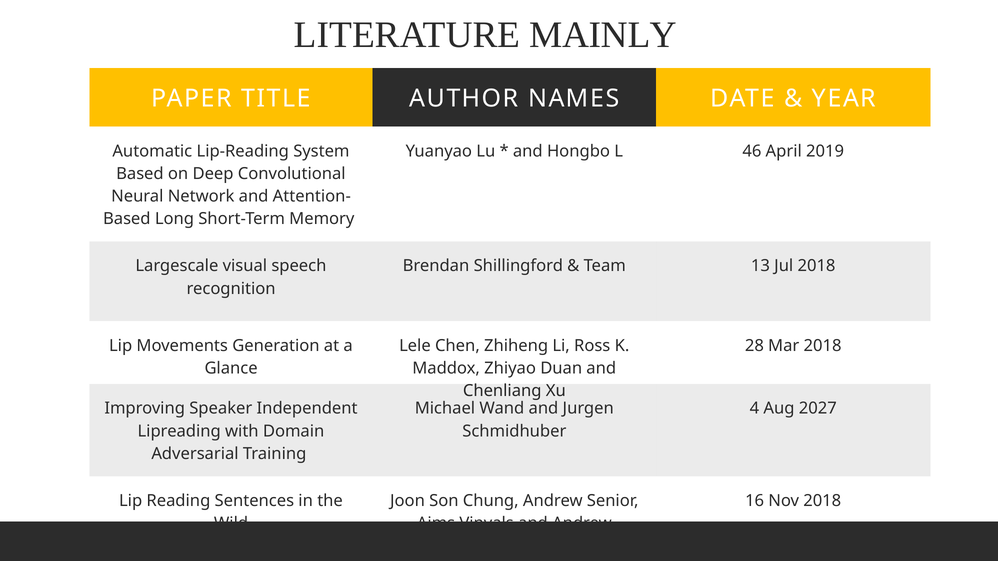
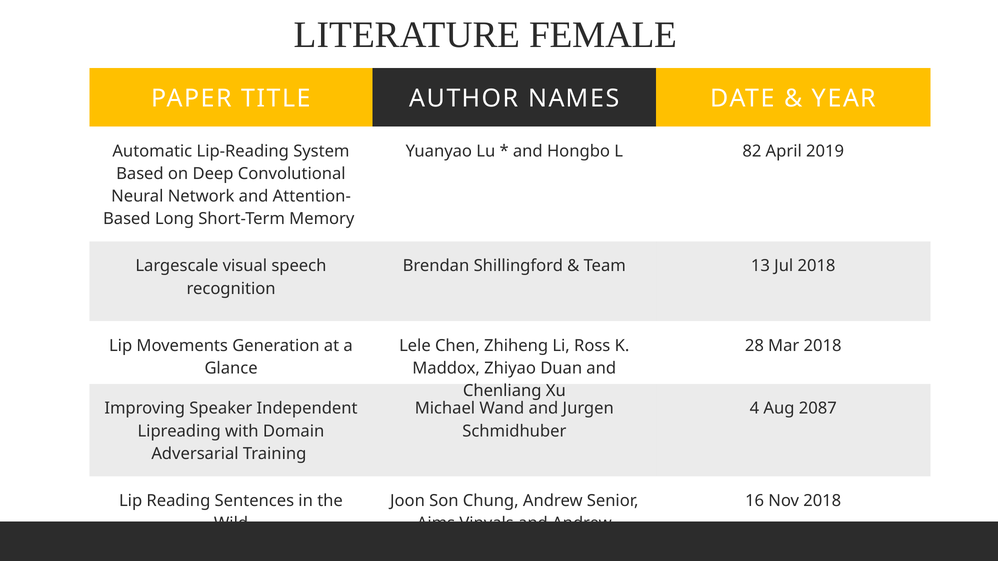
MAINLY: MAINLY -> FEMALE (603, 35)
46: 46 -> 82 (752, 151)
2027: 2027 -> 2087 (818, 409)
